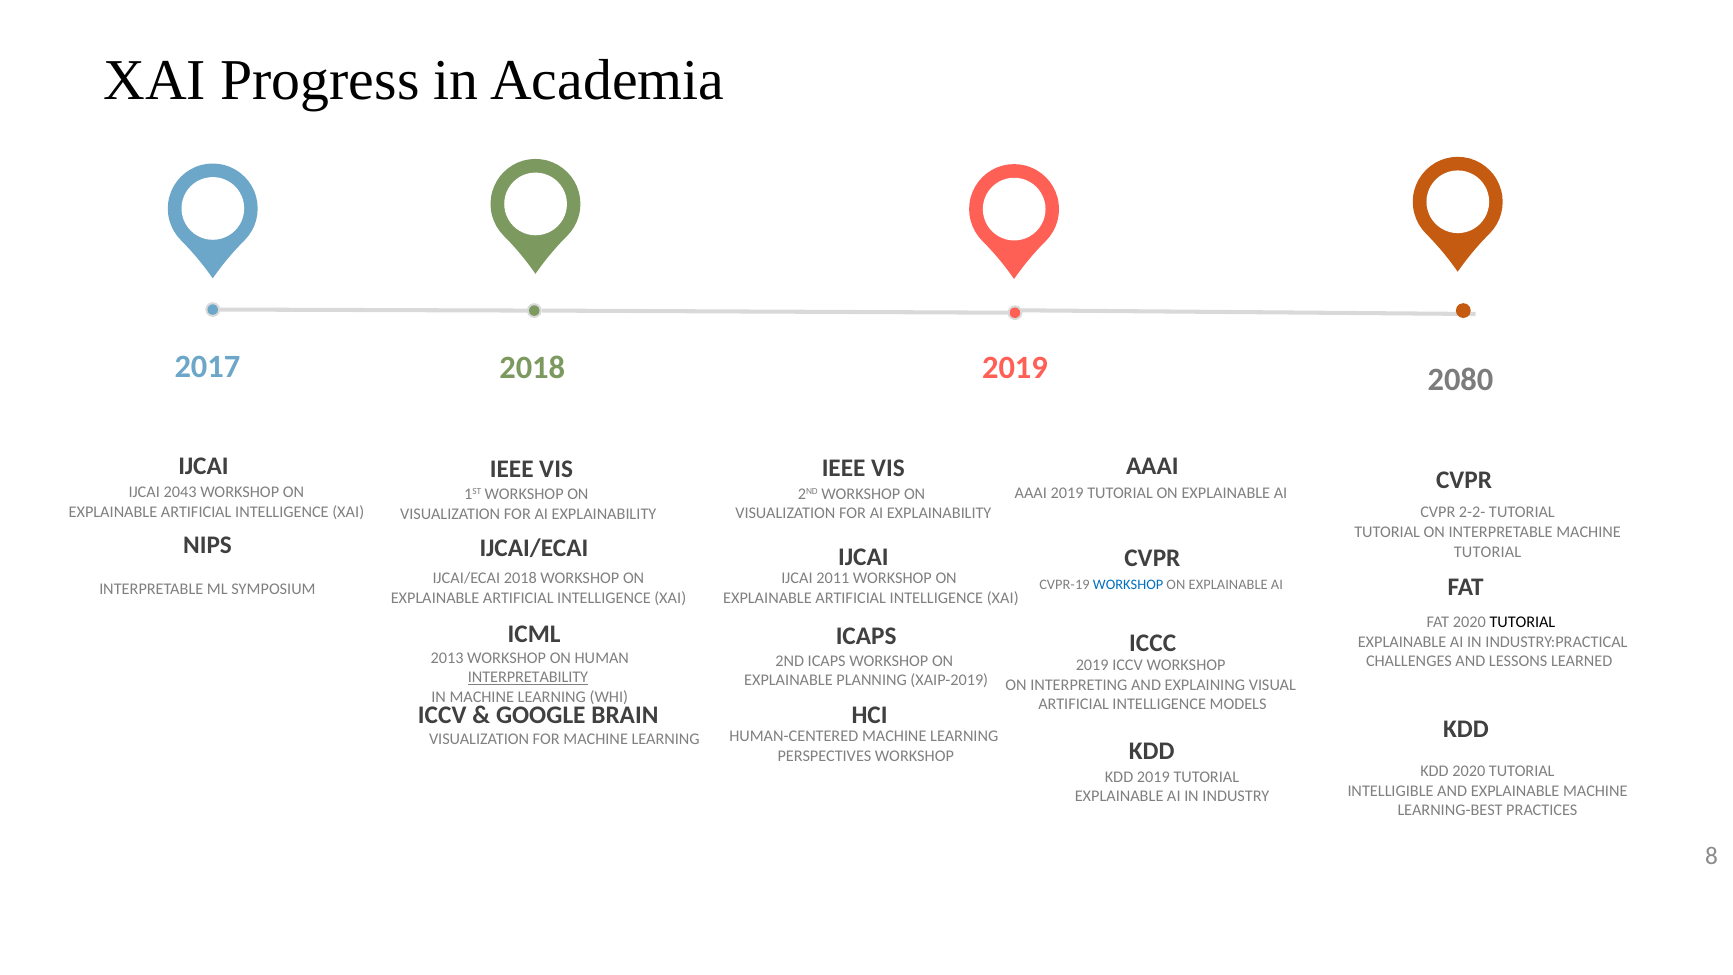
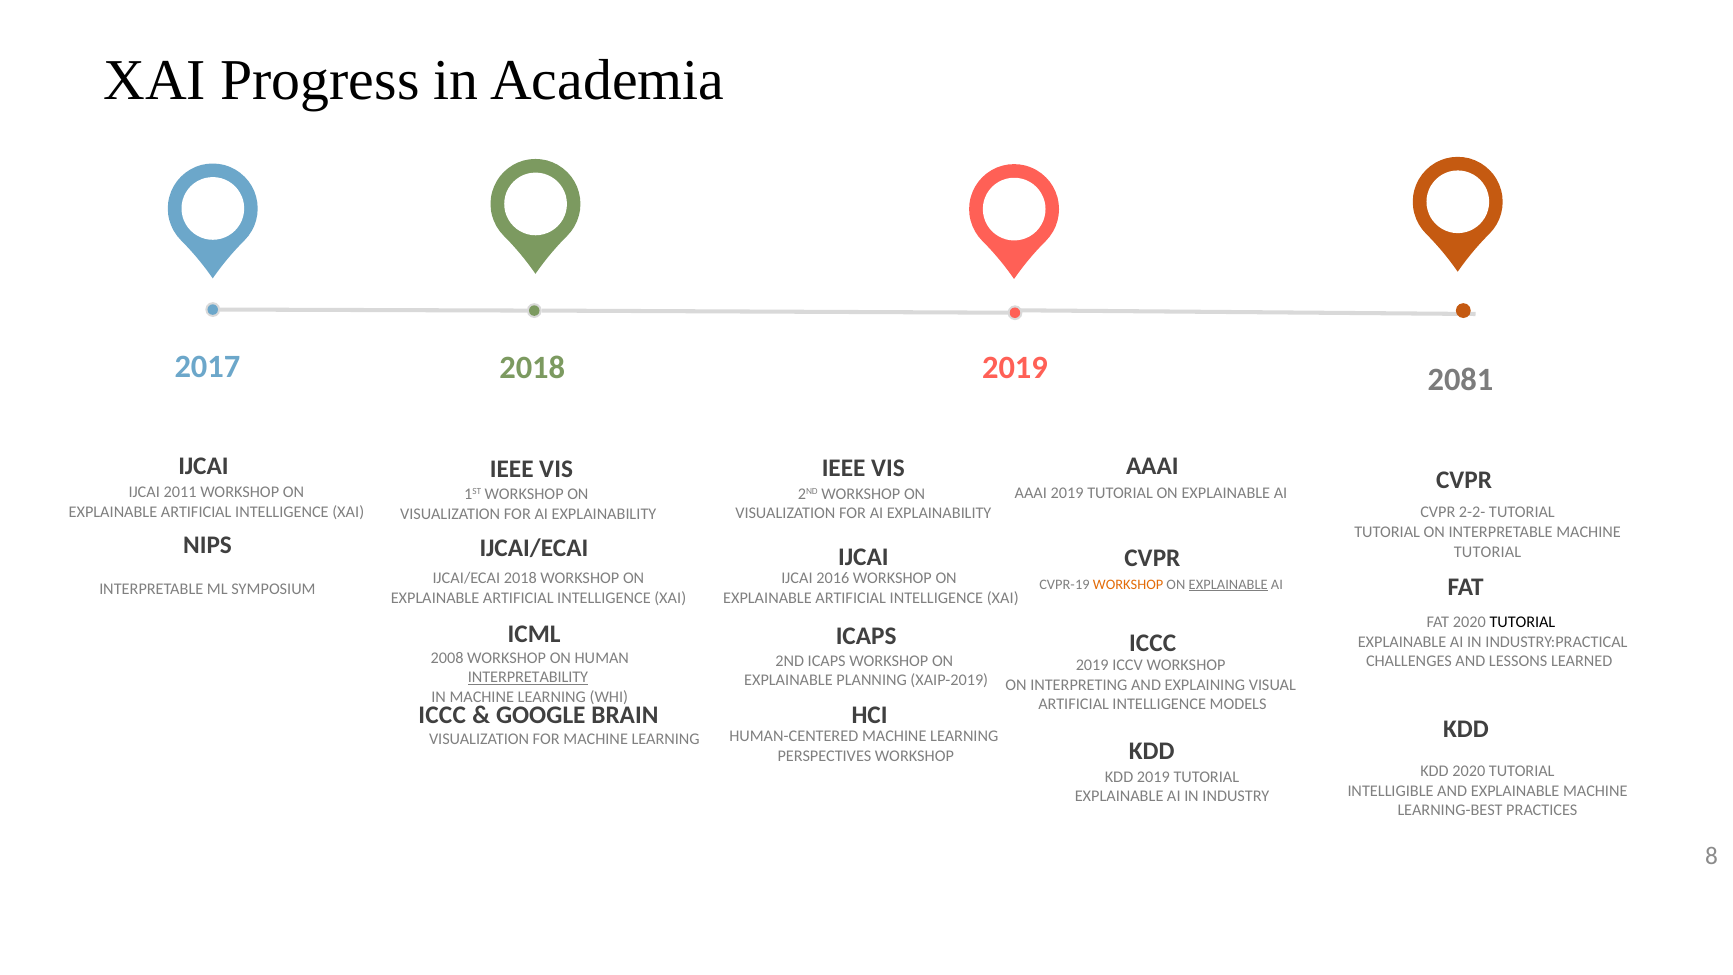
2080: 2080 -> 2081 (1460, 380)
2043: 2043 -> 2011 (180, 492)
2011: 2011 -> 2016 (833, 578)
WORKSHOP colour: blue -> orange (1128, 585)
EXPLAINABLE underline: none -> present (1228, 585)
2013: 2013 -> 2008 (447, 658)
ICCV: ICCV -> ICCC (442, 715)
